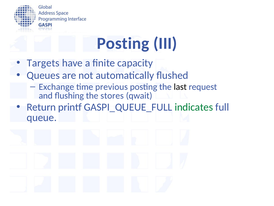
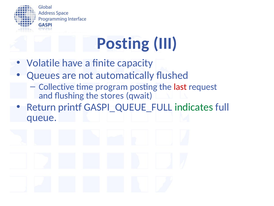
Targets: Targets -> Volatile (43, 63)
Exchange: Exchange -> Collective (56, 87)
previous: previous -> program (112, 87)
last colour: black -> red (180, 87)
